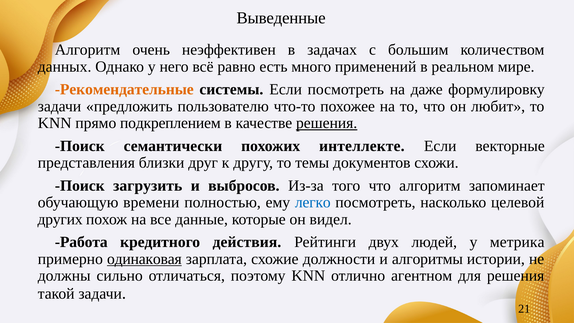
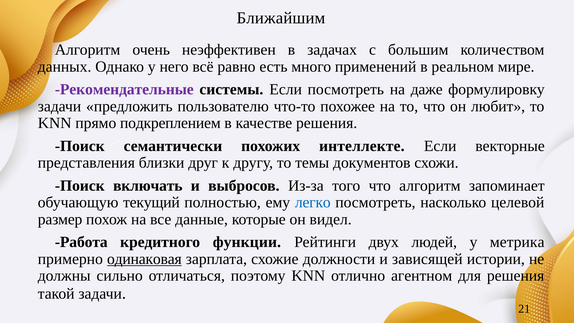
Выведенные: Выведенные -> Ближайшим (281, 18)
Рекомендательные colour: orange -> purple (124, 89)
решения underline: present -> none (327, 123)
загрузить: загрузить -> включать (148, 186)
времени: времени -> текущий (151, 202)
других: других -> размер (60, 219)
действия: действия -> функции (247, 242)
алгоритмы: алгоритмы -> зависящей (427, 259)
